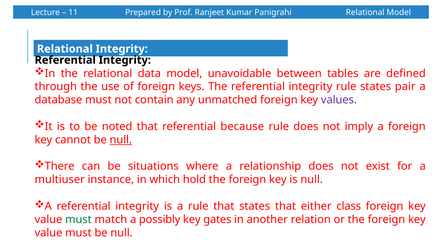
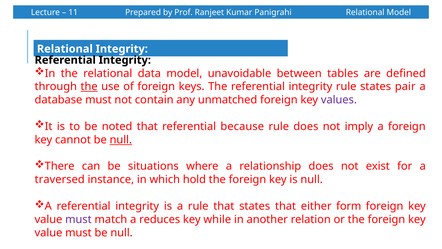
the underline: none -> present (89, 87)
multiuser: multiuser -> traversed (60, 179)
class: class -> form (349, 206)
must colour: green -> purple (78, 219)
possibly: possibly -> reduces (160, 219)
gates: gates -> while (217, 219)
